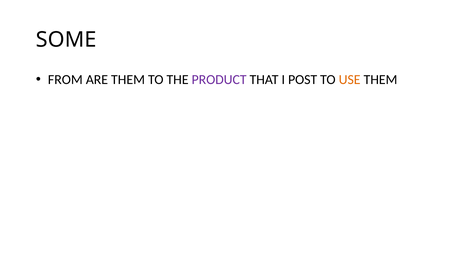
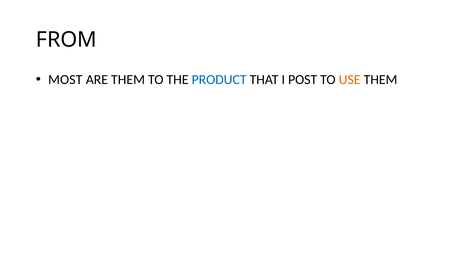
SOME: SOME -> FROM (66, 40)
FROM: FROM -> MOST (65, 80)
PRODUCT colour: purple -> blue (219, 80)
